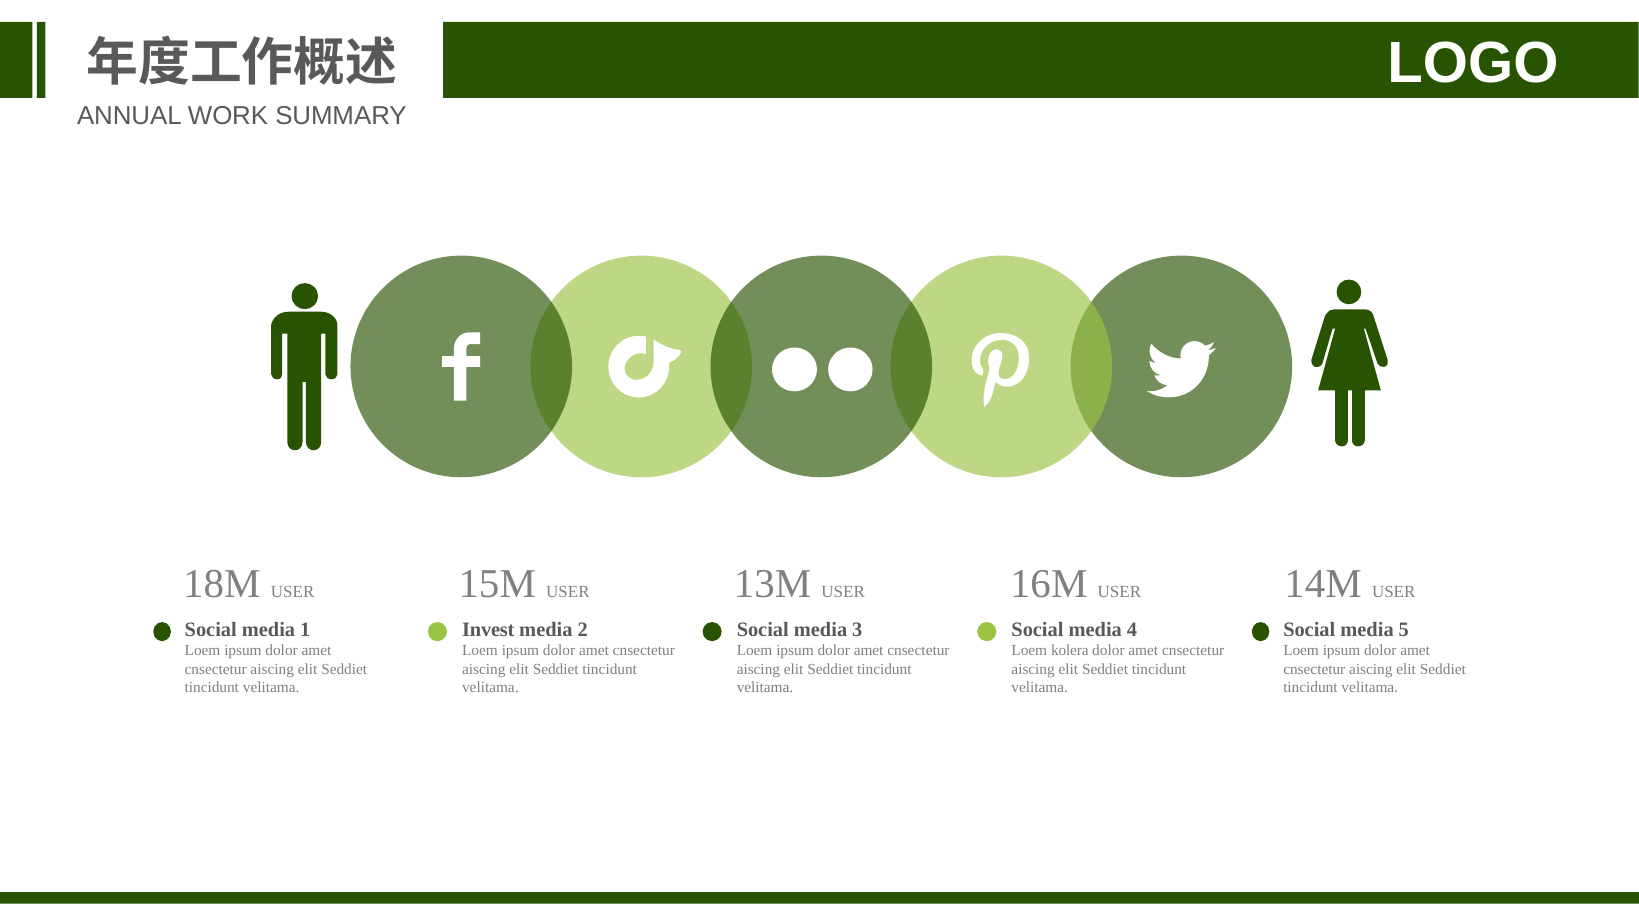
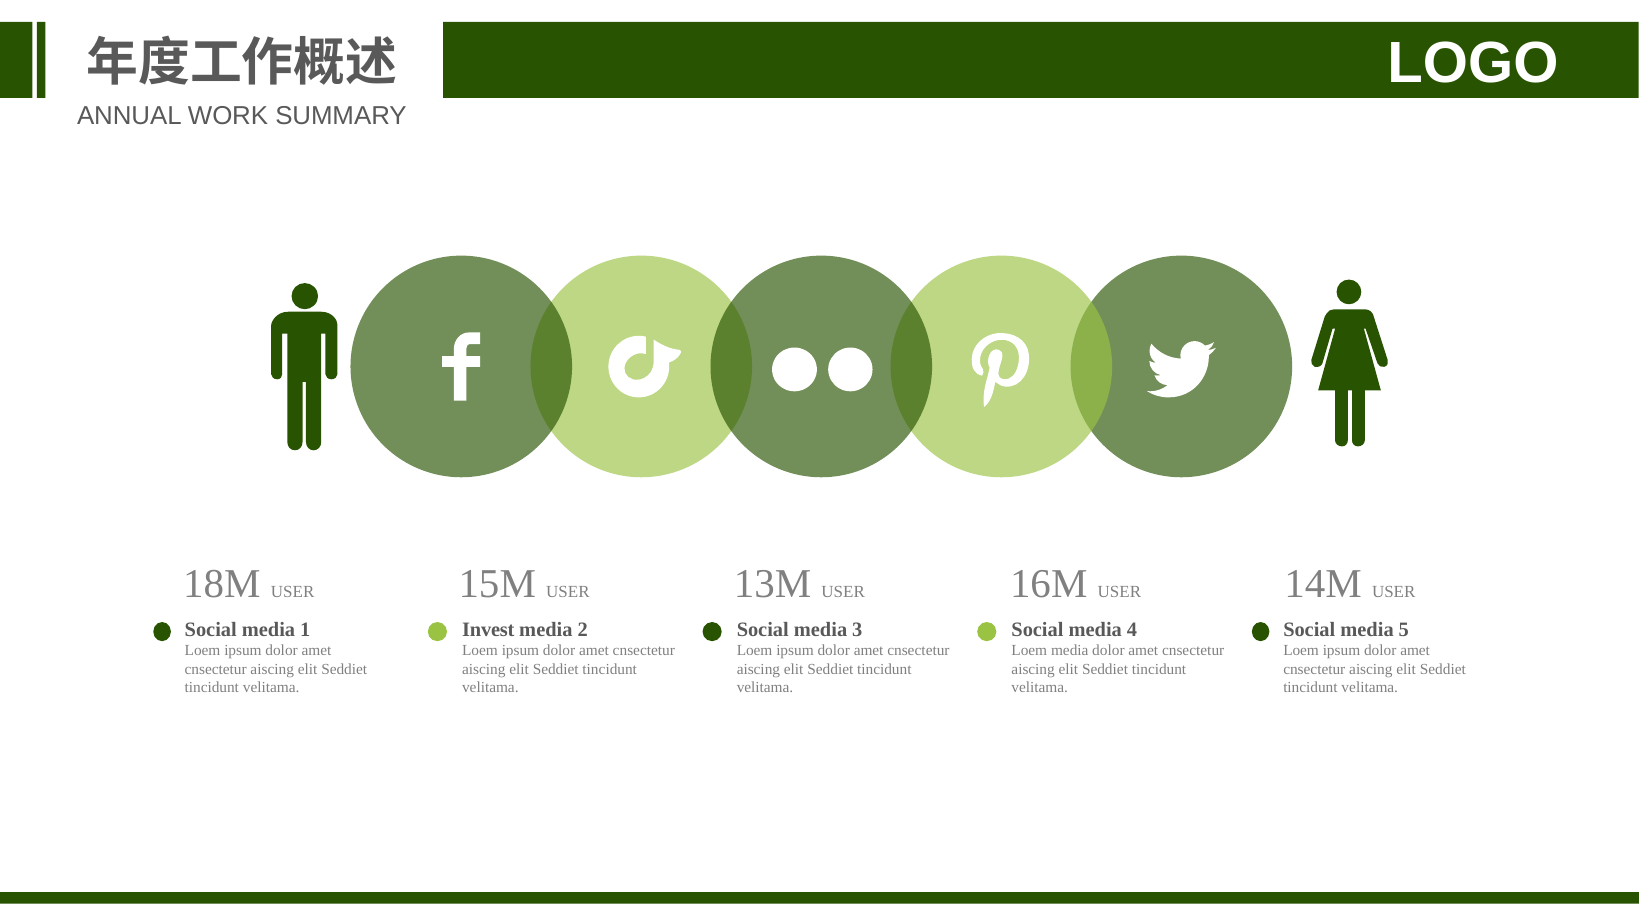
Loem kolera: kolera -> media (1070, 651)
